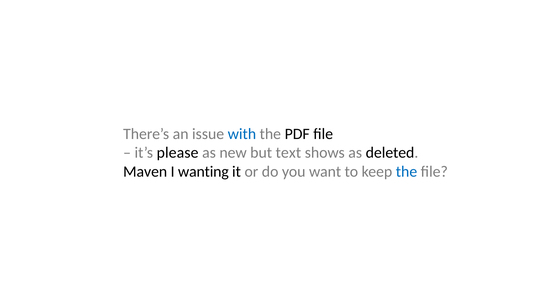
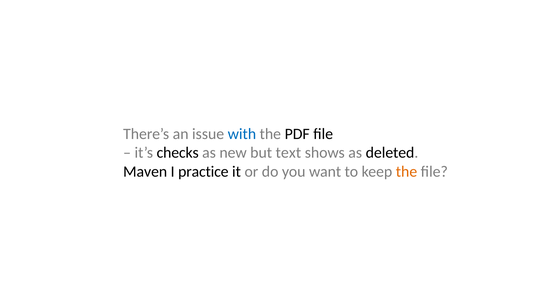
please: please -> checks (178, 153)
wanting: wanting -> practice (203, 172)
the colour: blue -> orange (406, 172)
